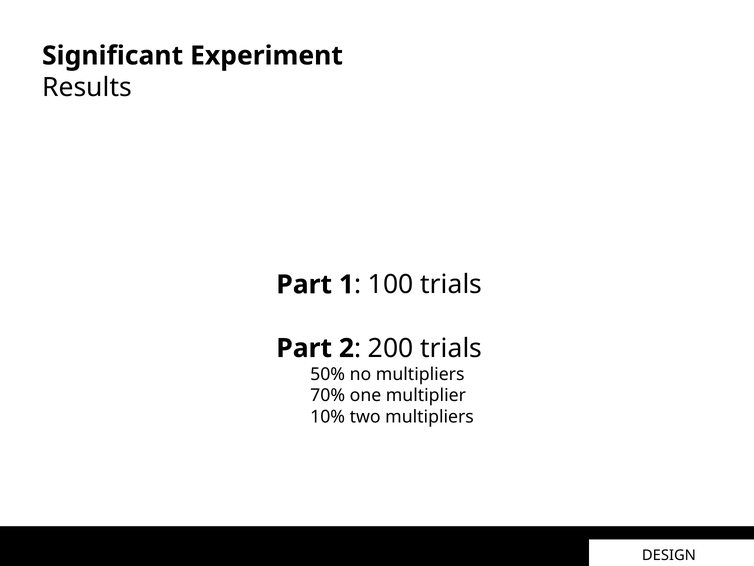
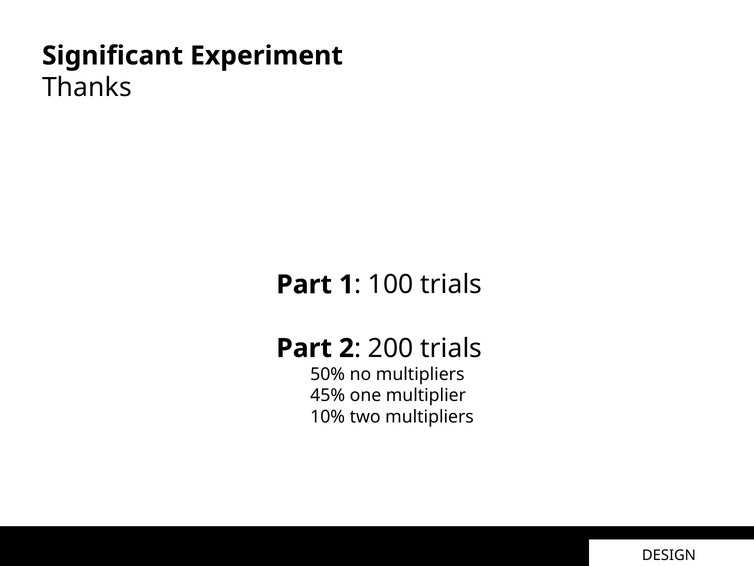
Results: Results -> Thanks (87, 87)
70%: 70% -> 45% (328, 395)
